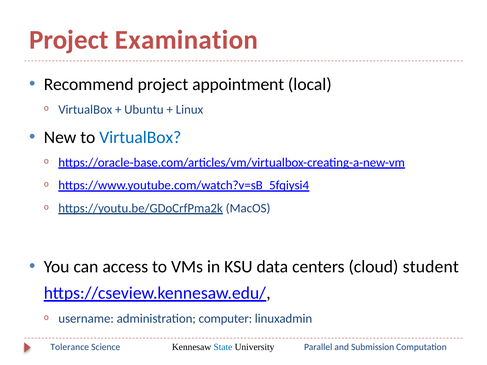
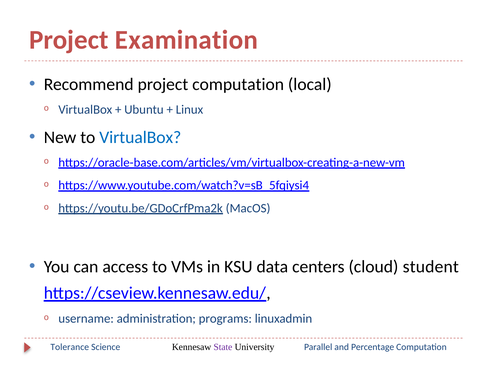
project appointment: appointment -> computation (238, 84)
computer: computer -> programs (225, 319)
State colour: blue -> purple (223, 347)
Submission: Submission -> Percentage (373, 347)
